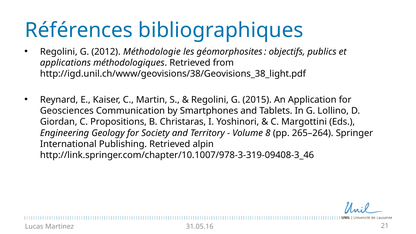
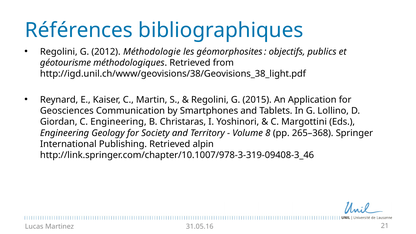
applications: applications -> géotourisme (66, 63)
C Propositions: Propositions -> Engineering (118, 122)
265–264: 265–264 -> 265–368 (313, 133)
